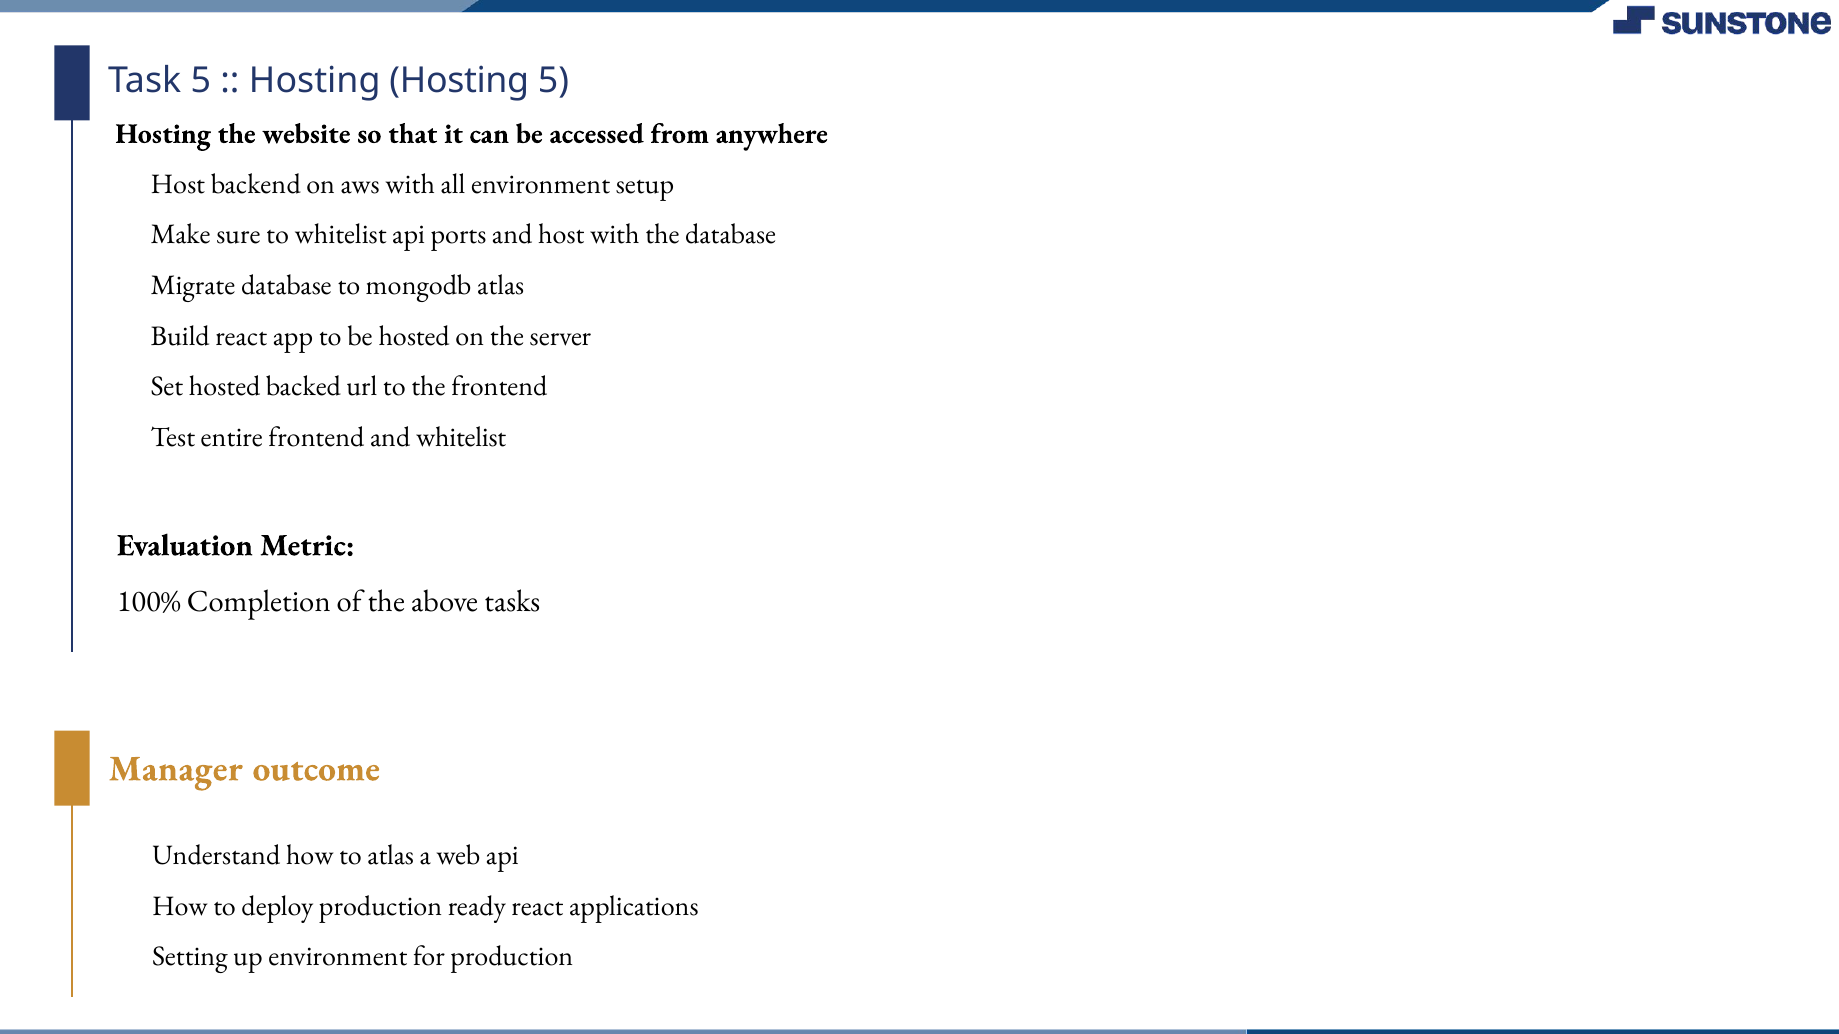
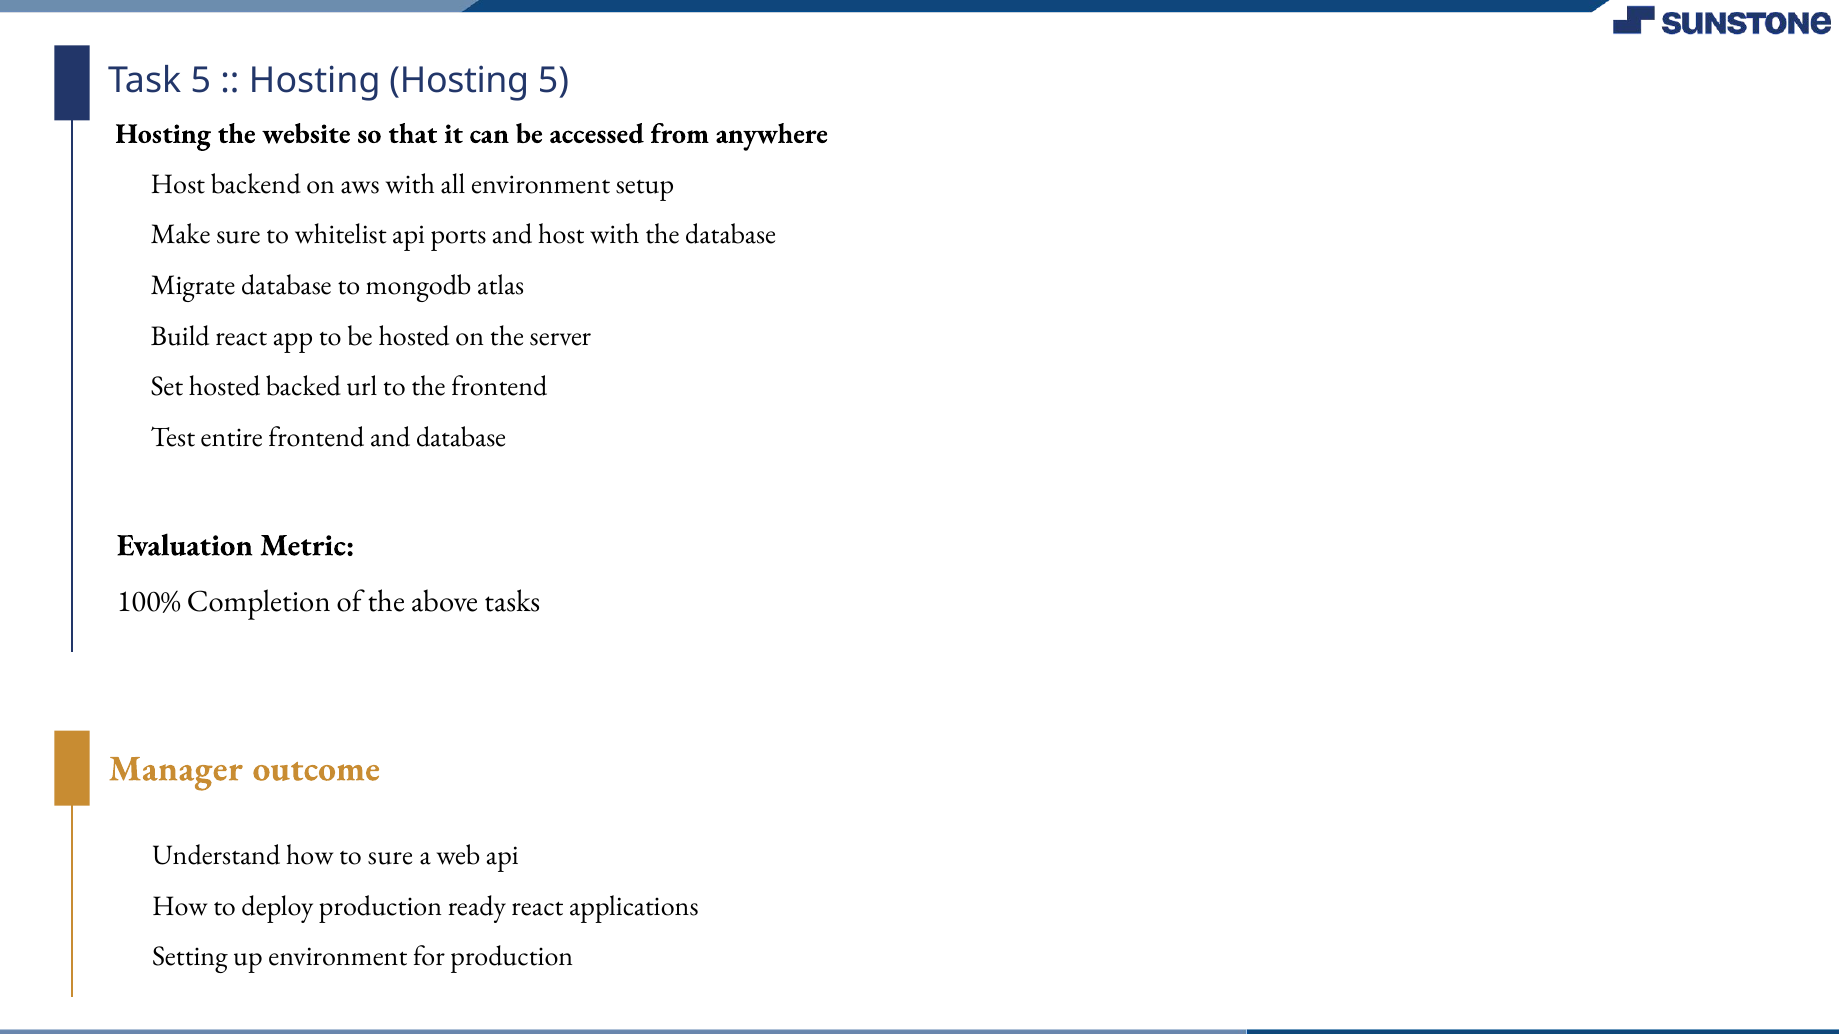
and whitelist: whitelist -> database (461, 437)
to atlas: atlas -> sure (390, 856)
